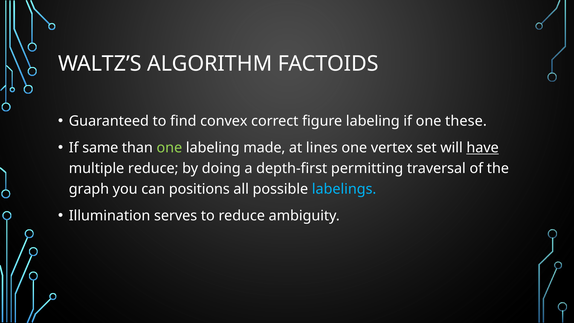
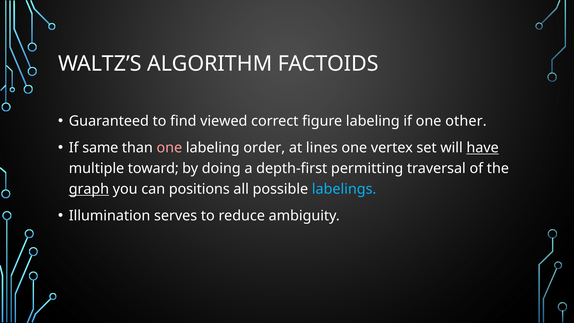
convex: convex -> viewed (224, 121)
these: these -> other (466, 121)
one colour: light green -> pink (169, 148)
made: made -> order (264, 148)
multiple reduce: reduce -> toward (153, 168)
graph underline: none -> present (89, 189)
